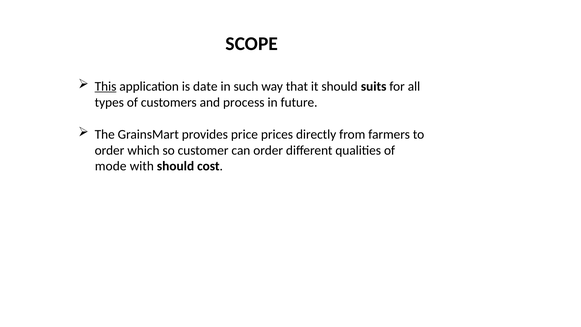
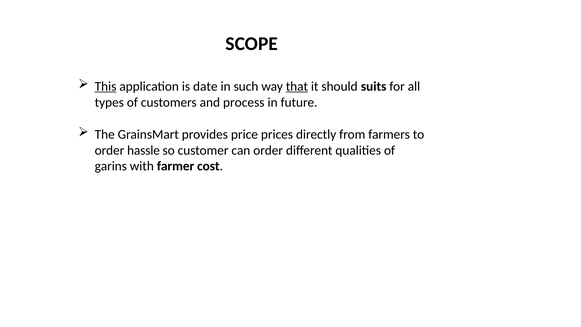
that underline: none -> present (297, 86)
which: which -> hassle (143, 150)
mode: mode -> garins (111, 166)
with should: should -> farmer (176, 166)
